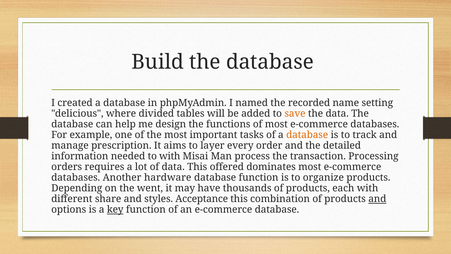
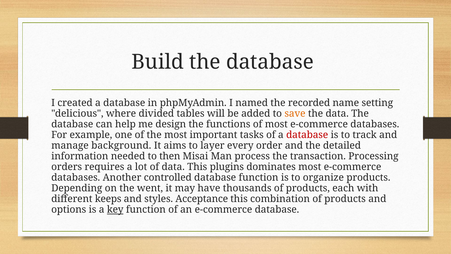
database colour: orange -> red (307, 135)
prescription: prescription -> background (121, 146)
to with: with -> then (170, 156)
offered: offered -> plugins (227, 167)
hardware: hardware -> controlled (168, 177)
share: share -> keeps (108, 199)
and underline: present -> none (377, 199)
